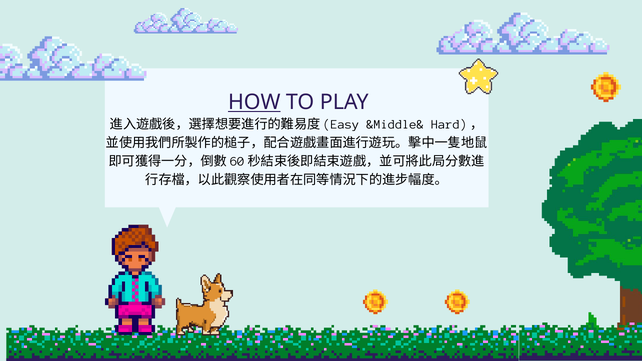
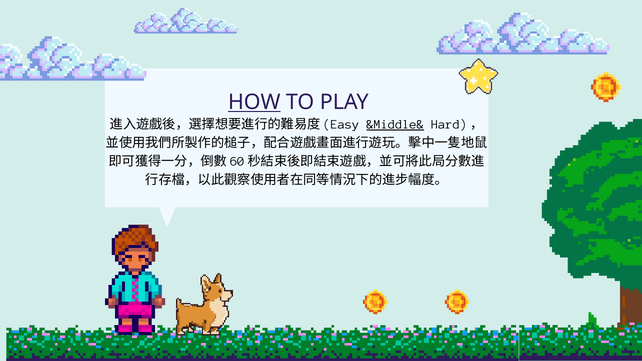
&Middle& underline: none -> present (395, 125)
